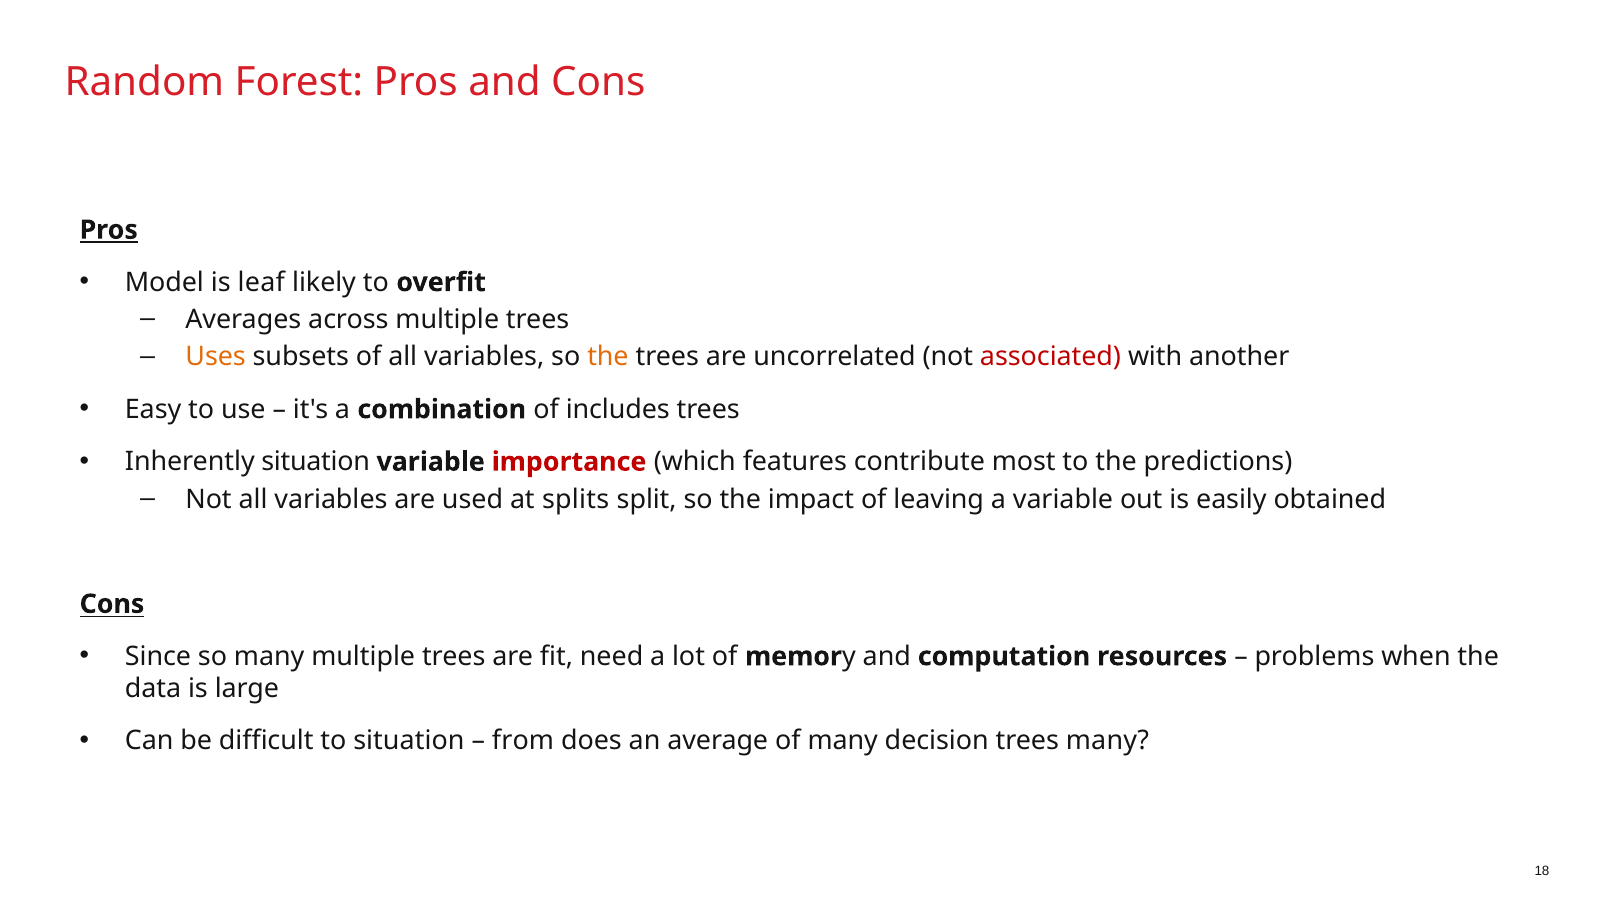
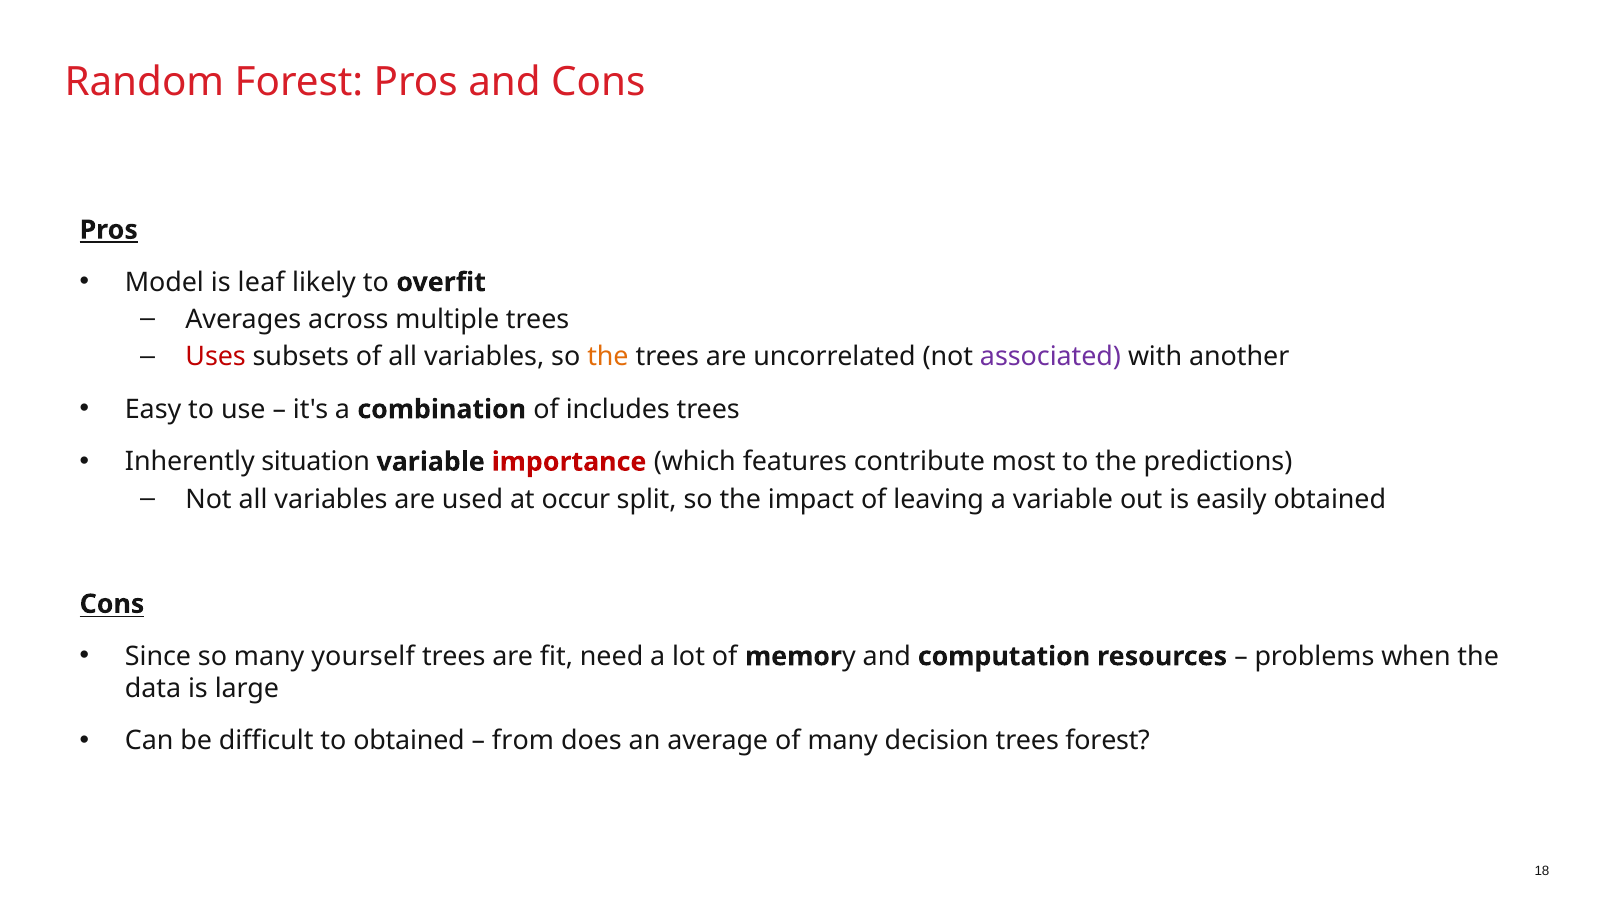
Uses colour: orange -> red (216, 357)
associated colour: red -> purple (1051, 357)
splits: splits -> occur (576, 499)
many multiple: multiple -> yourself (363, 656)
to situation: situation -> obtained (409, 741)
trees many: many -> forest (1108, 741)
